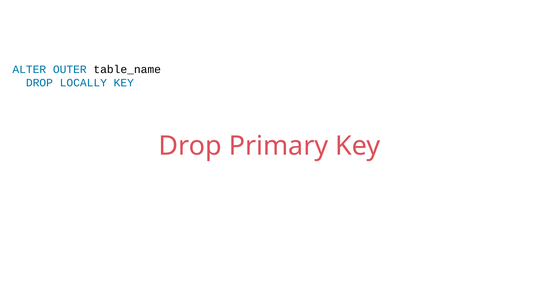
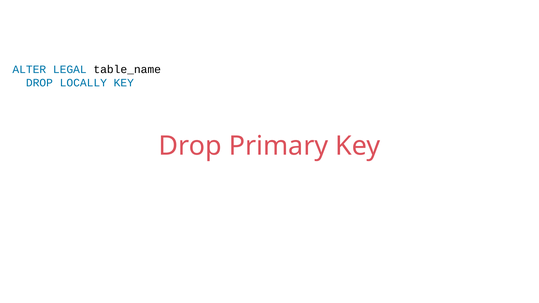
OUTER: OUTER -> LEGAL (70, 69)
